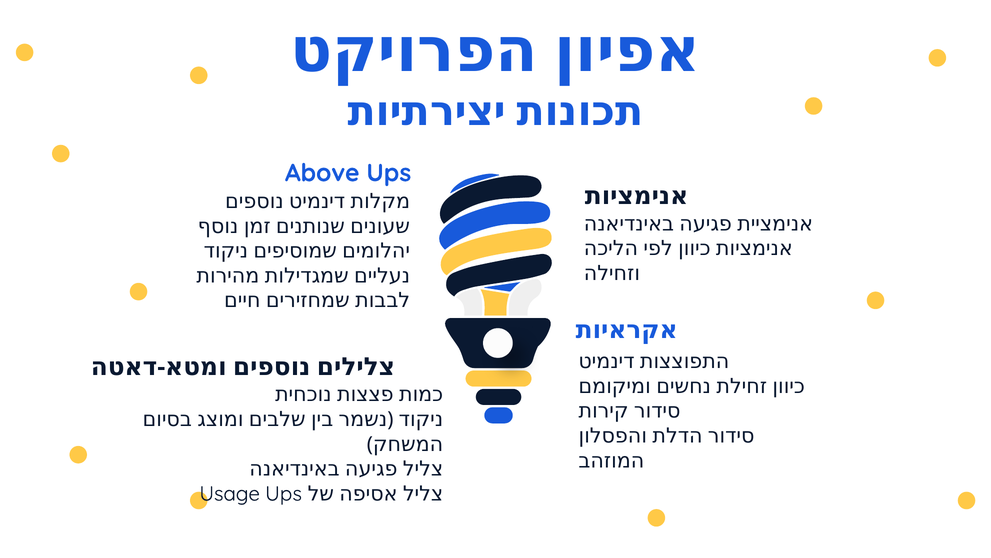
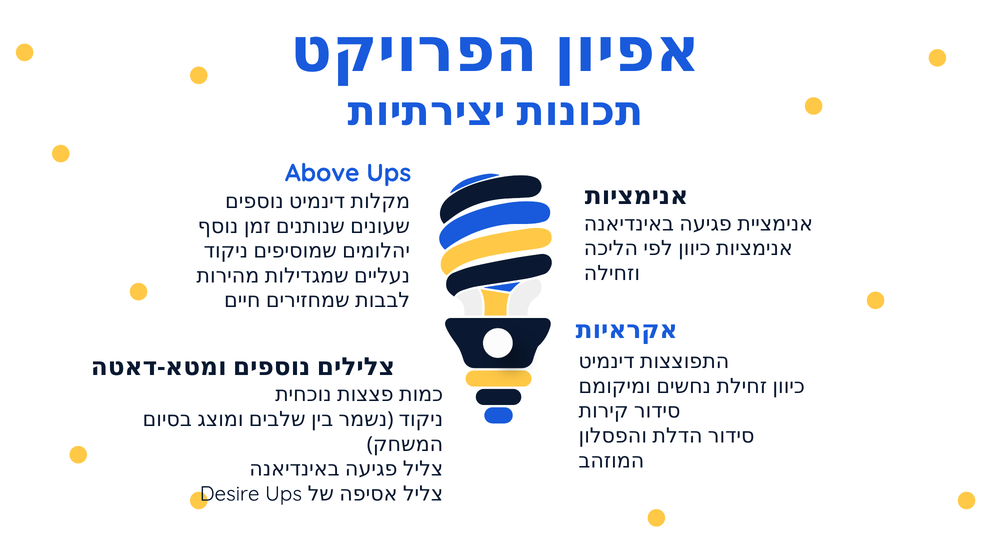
Usage: Usage -> Desire (230, 493)
